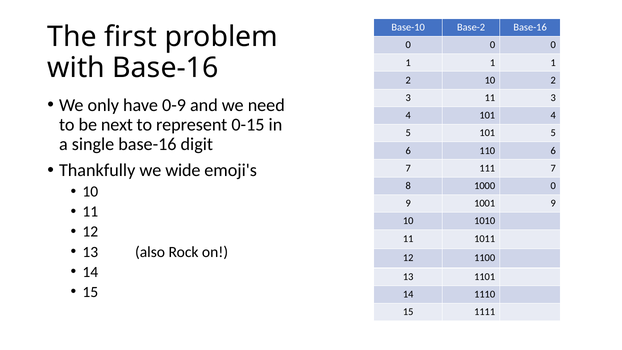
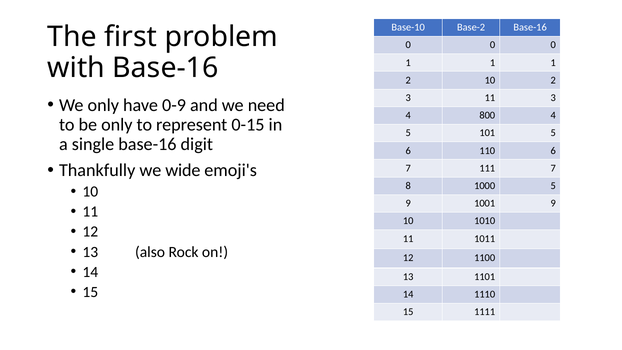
4 101: 101 -> 800 (487, 115)
be next: next -> only (117, 125)
1000 0: 0 -> 5 (553, 186)
